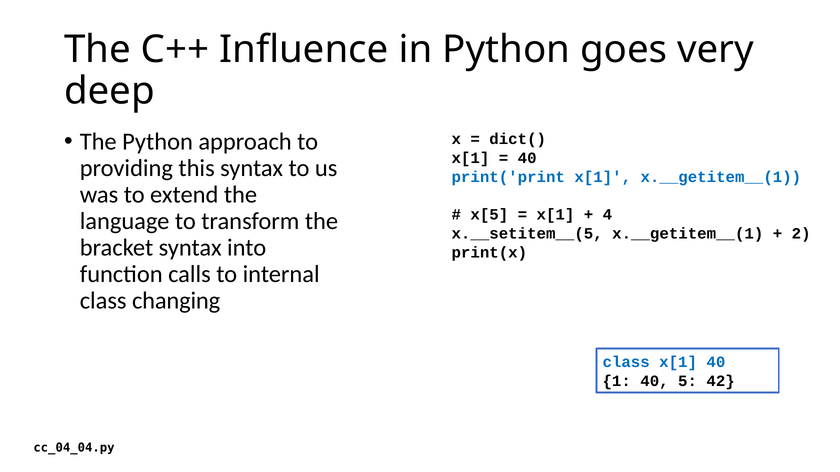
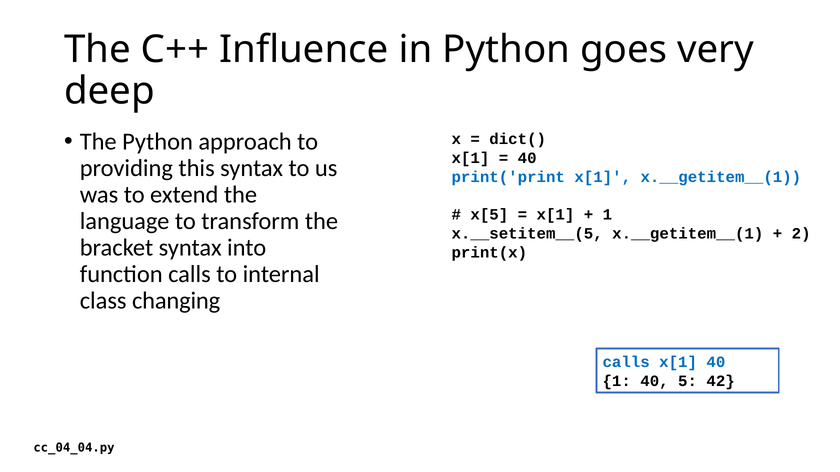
4: 4 -> 1 (607, 215)
class: class -> calls (626, 362)
